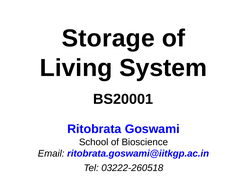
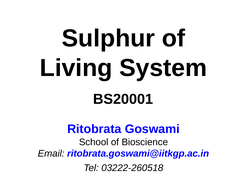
Storage: Storage -> Sulphur (108, 38)
